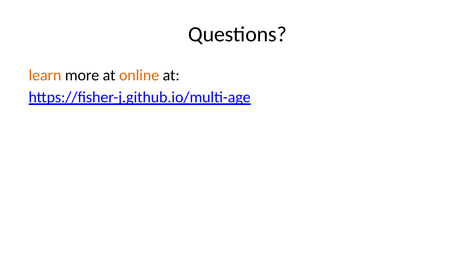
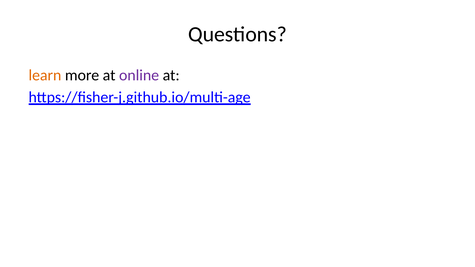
online colour: orange -> purple (139, 75)
